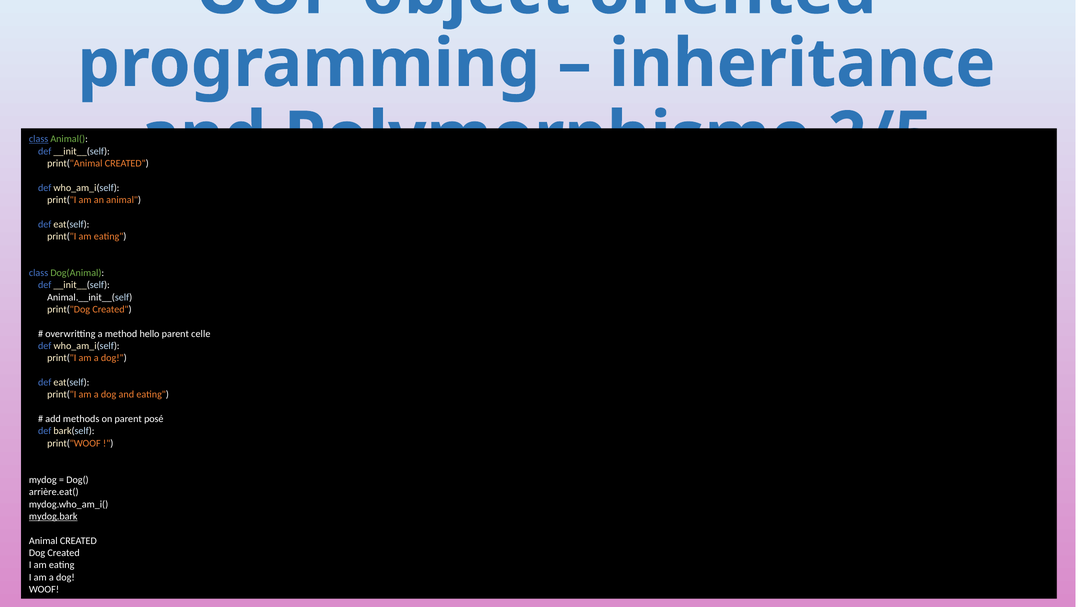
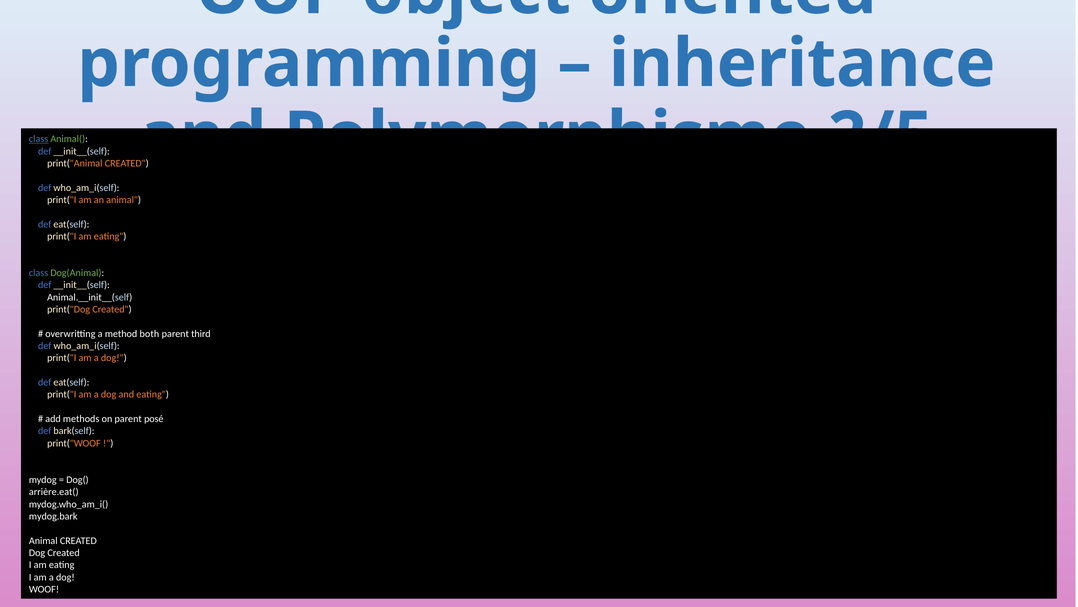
hello: hello -> both (149, 333)
celle: celle -> third (201, 333)
mydog.bark underline: present -> none (53, 516)
